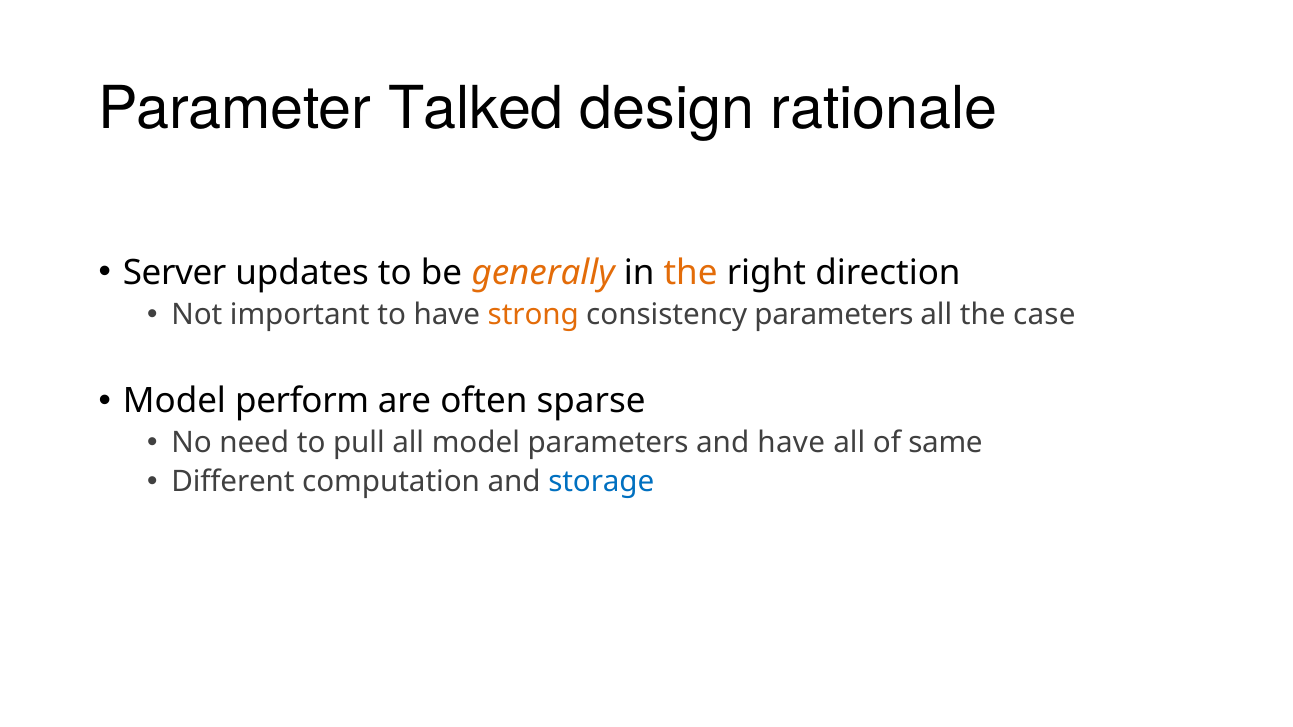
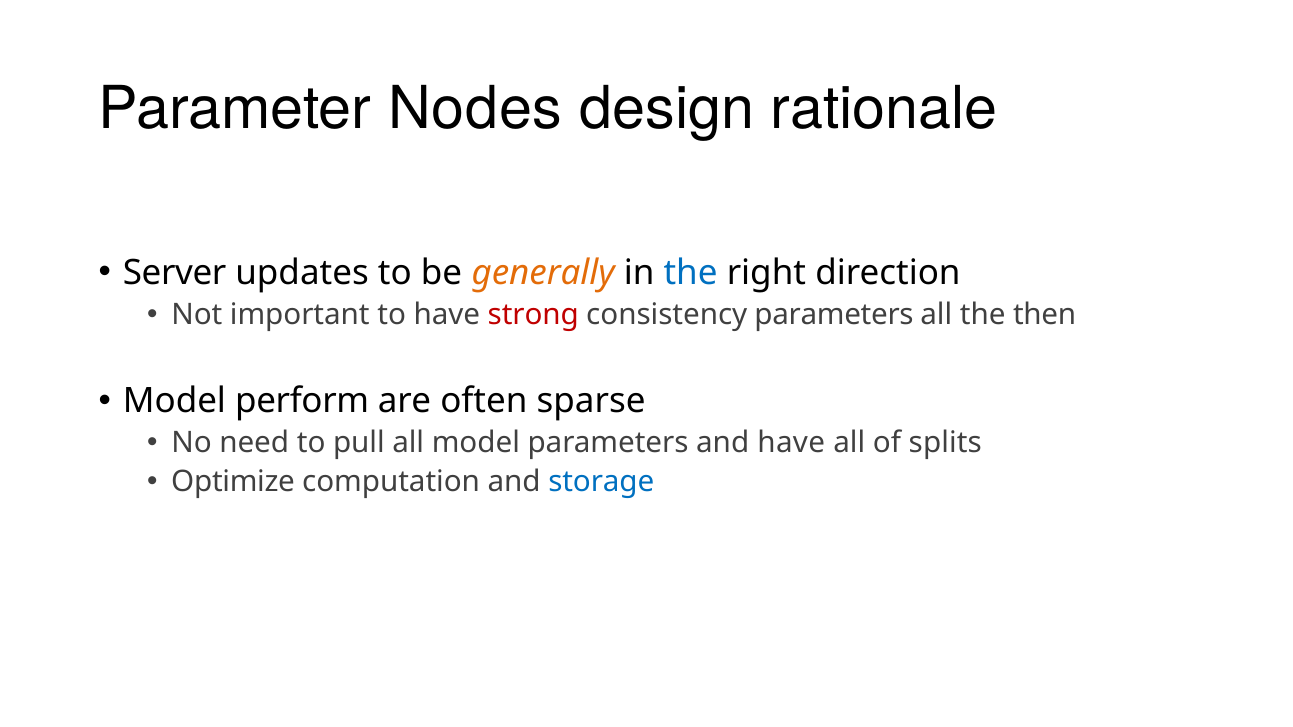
Talked: Talked -> Nodes (475, 109)
the colour: orange -> blue (691, 273)
strong colour: orange -> red (533, 314)
case: case -> then (1045, 314)
same: same -> splits (945, 443)
Different: Different -> Optimize (233, 482)
